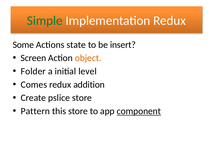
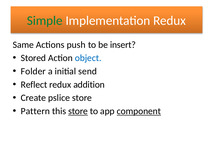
Some: Some -> Same (23, 45)
state: state -> push (76, 45)
Screen: Screen -> Stored (33, 58)
object colour: orange -> blue (88, 58)
level: level -> send (88, 71)
Comes: Comes -> Reflect (34, 84)
store underline: none -> present (78, 111)
